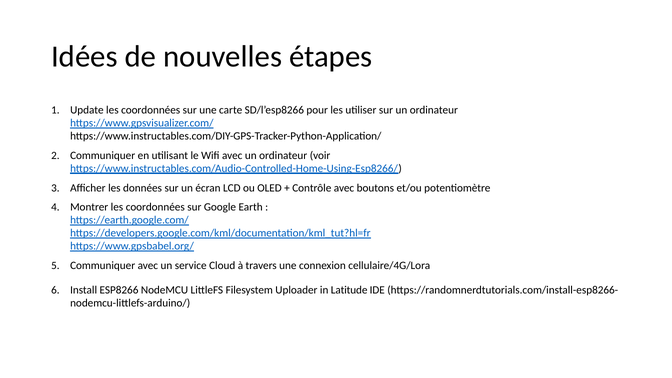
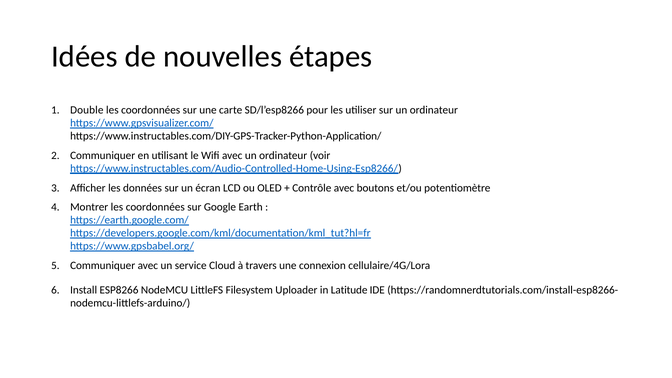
Update: Update -> Double (87, 110)
